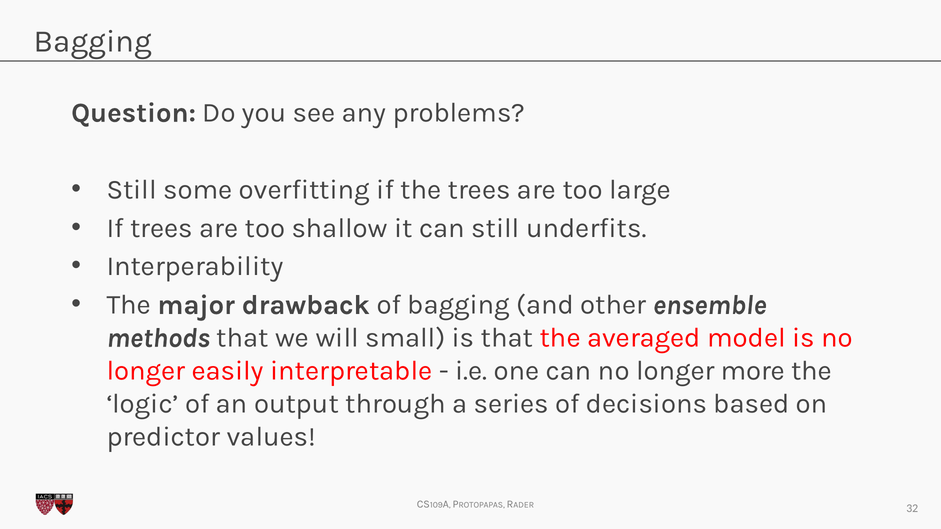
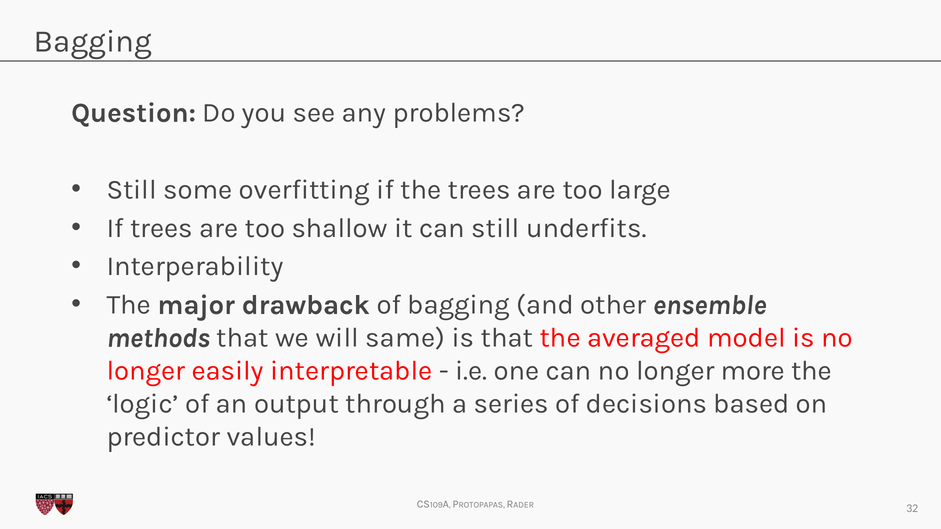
small: small -> same (405, 338)
